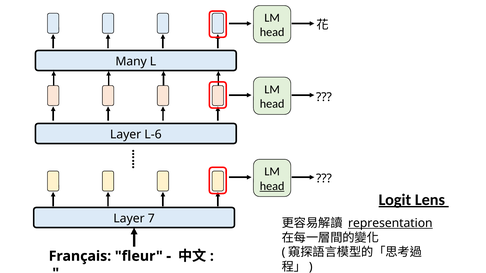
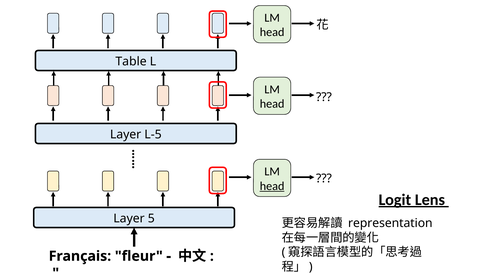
Many: Many -> Table (131, 61)
L-6: L-6 -> L-5 (153, 135)
7: 7 -> 5 (151, 219)
representation underline: present -> none (390, 223)
